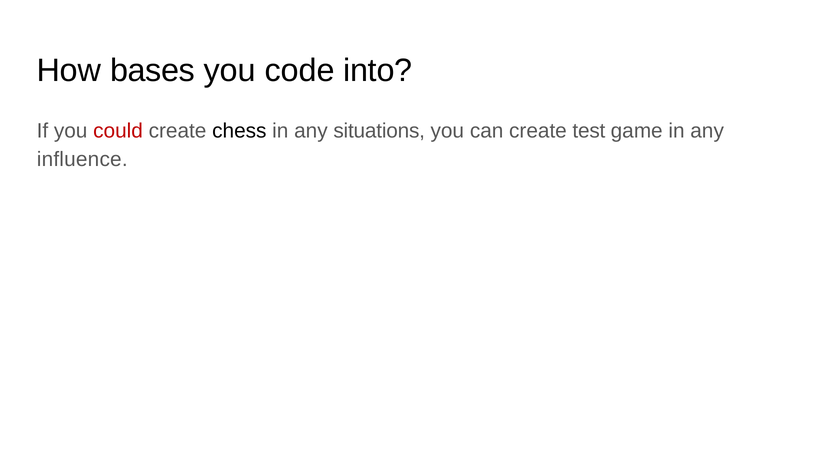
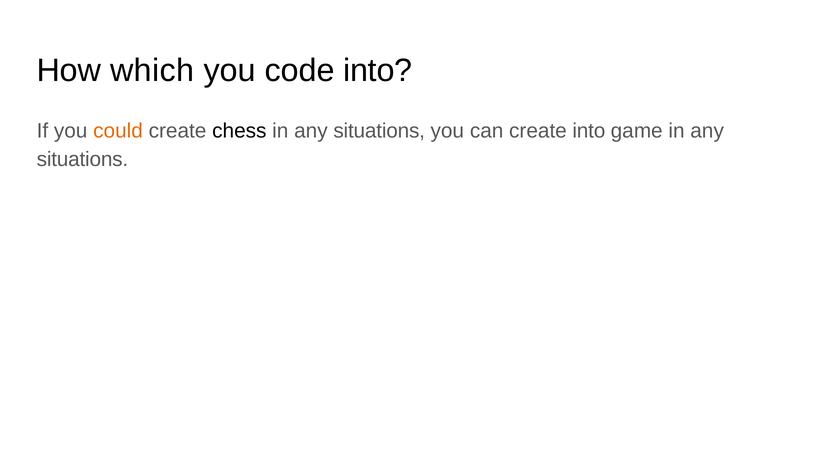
bases: bases -> which (152, 70)
could colour: red -> orange (118, 131)
create test: test -> into (589, 131)
influence: influence -> situations (82, 160)
